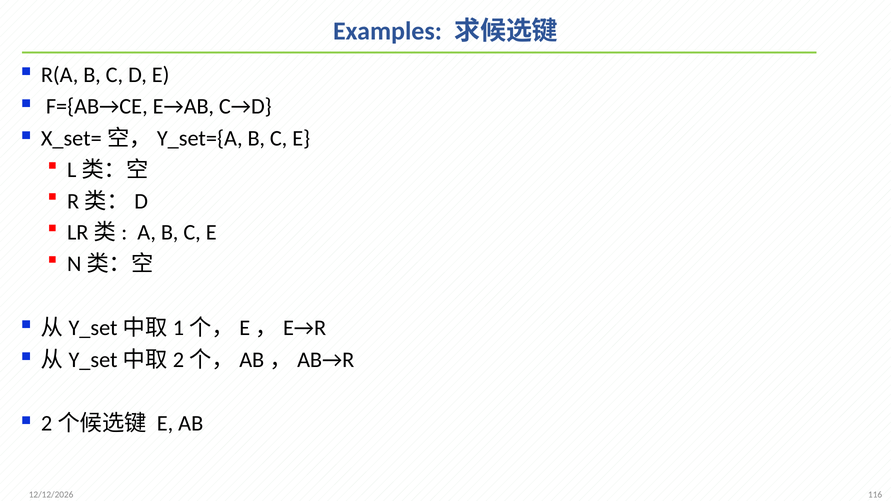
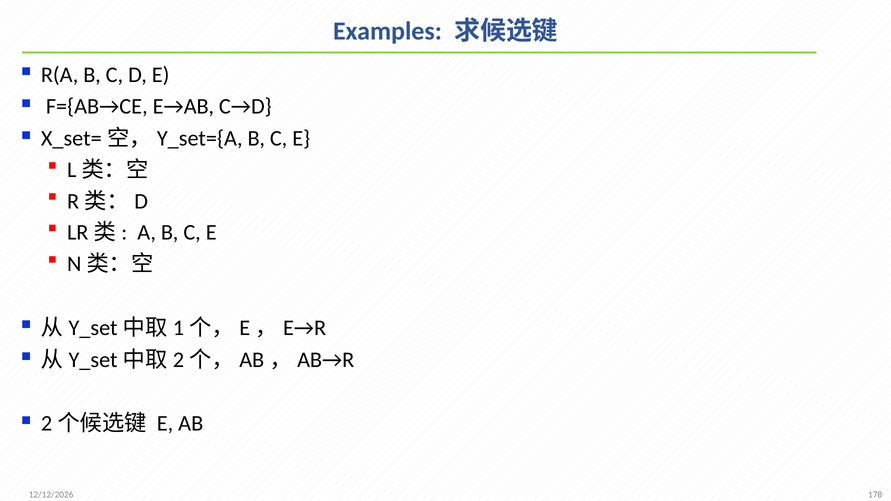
116: 116 -> 178 (875, 495)
